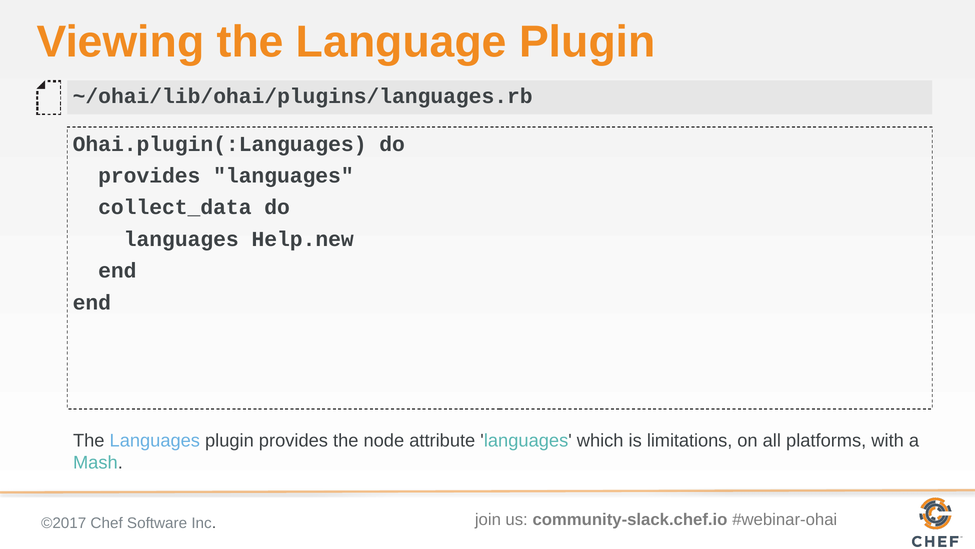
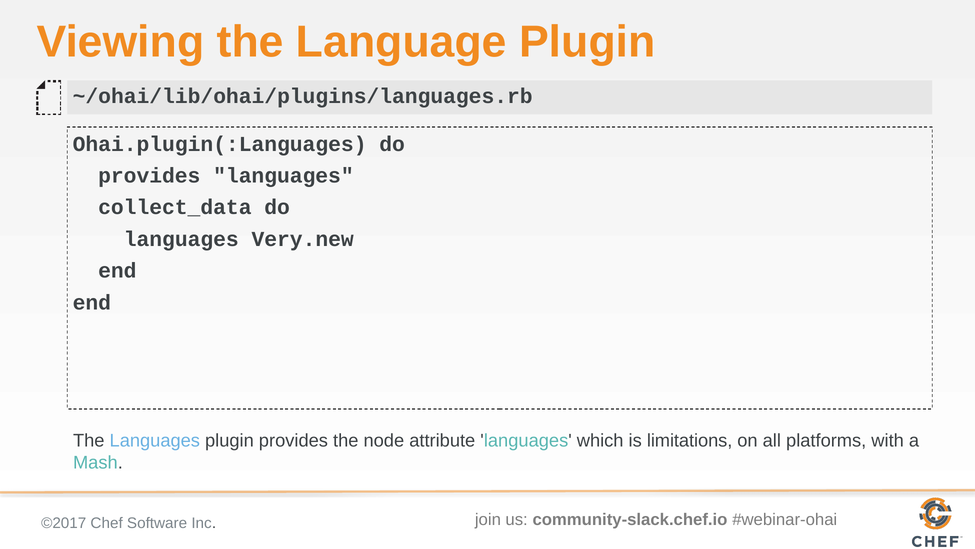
Help.new: Help.new -> Very.new (303, 239)
